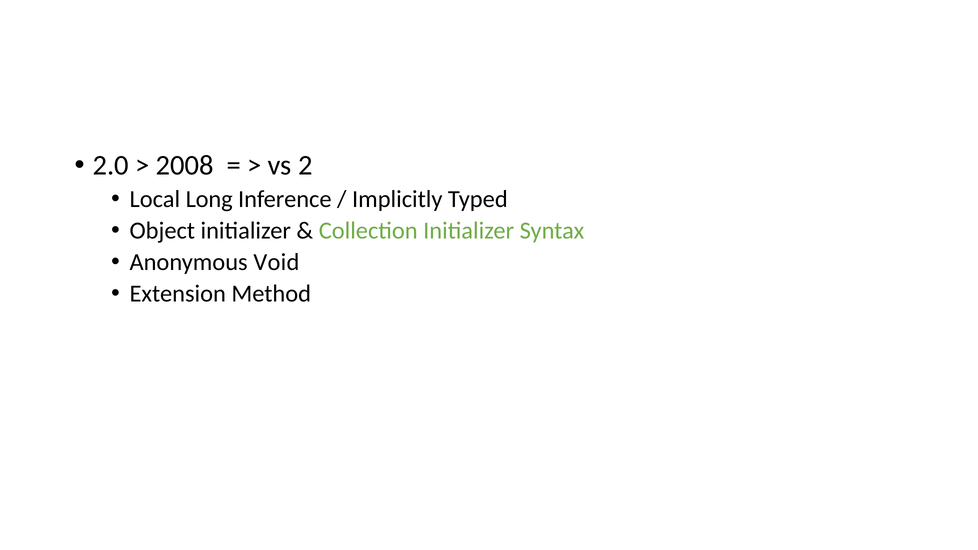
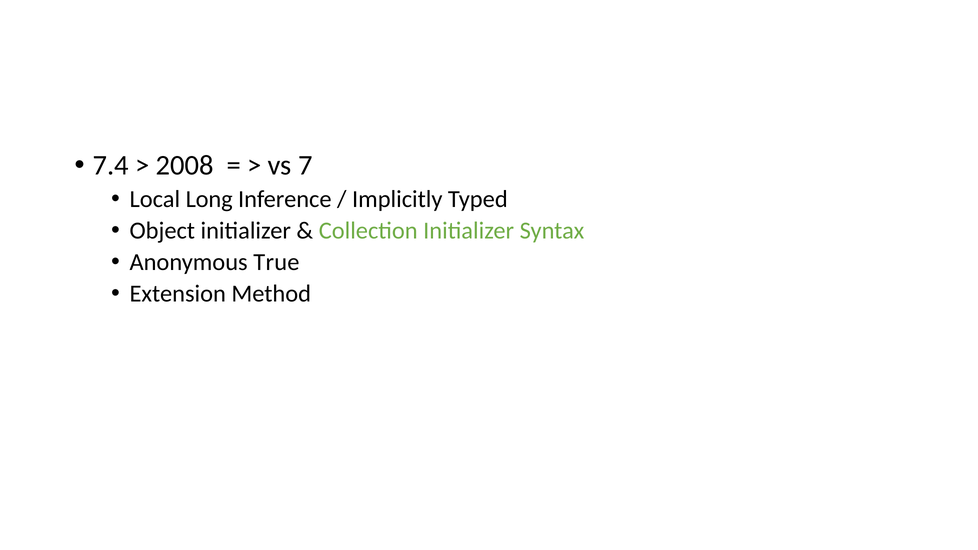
2.0: 2.0 -> 7.4 (111, 165)
2: 2 -> 7 (305, 165)
Void: Void -> True (276, 262)
